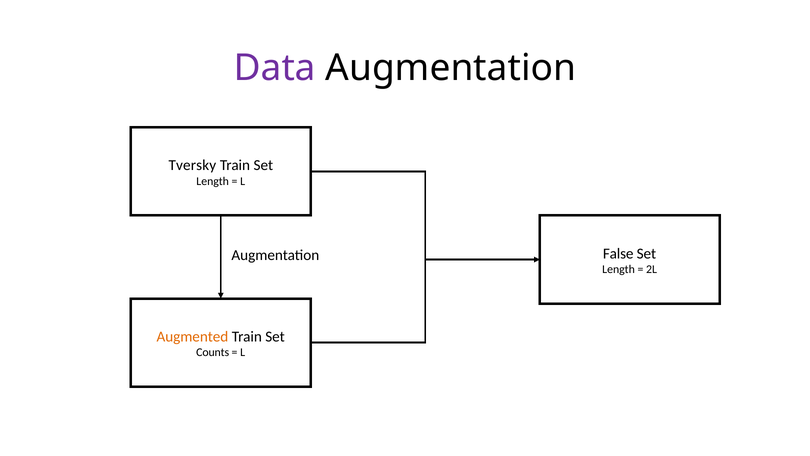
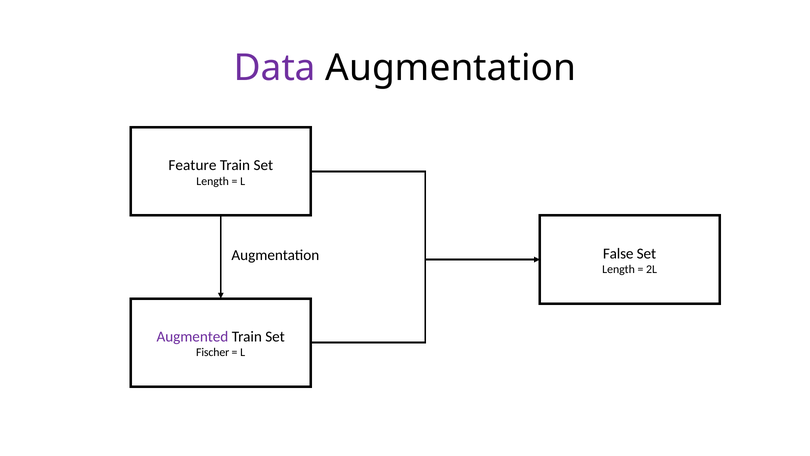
Tversky: Tversky -> Feature (192, 165)
Augmented colour: orange -> purple (192, 336)
Counts: Counts -> Fischer (213, 352)
